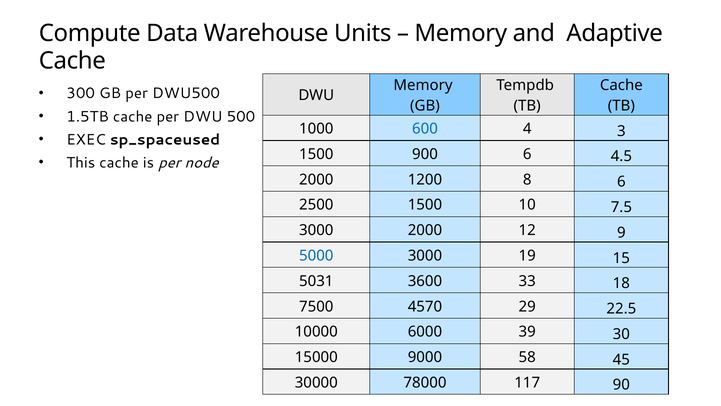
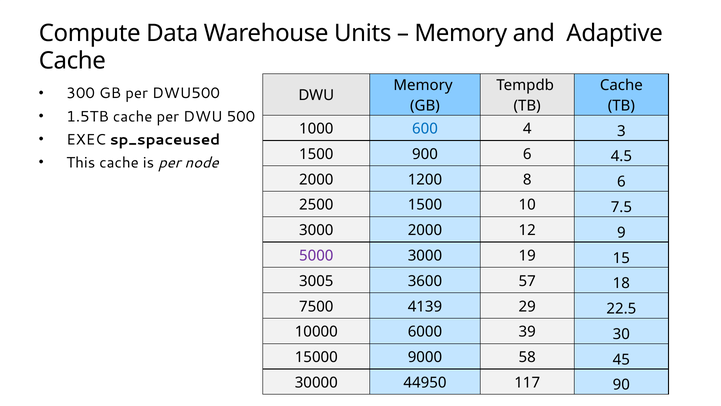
5000 colour: blue -> purple (316, 255)
5031: 5031 -> 3005 (316, 281)
33: 33 -> 57 (527, 281)
4570: 4570 -> 4139 (425, 306)
78000: 78000 -> 44950 (425, 382)
